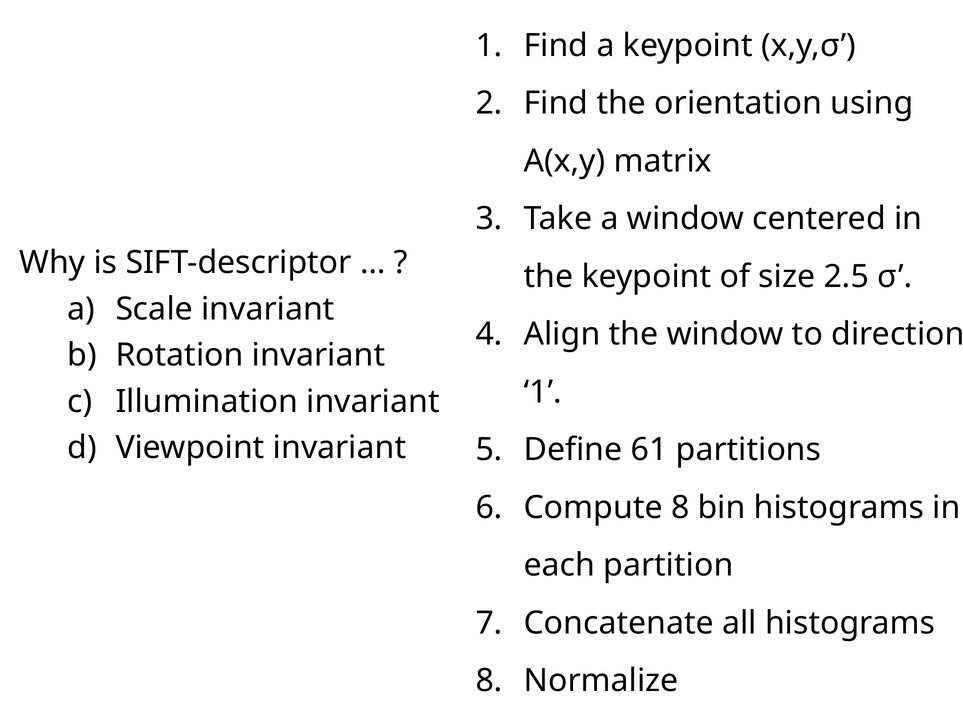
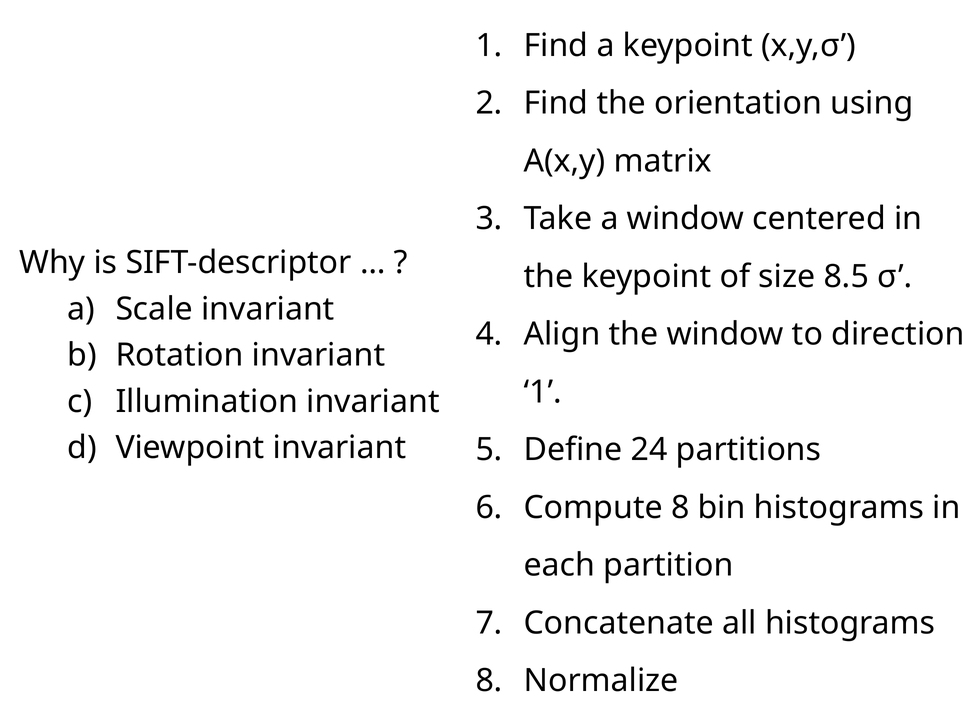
2.5: 2.5 -> 8.5 (846, 277)
61: 61 -> 24 (649, 450)
